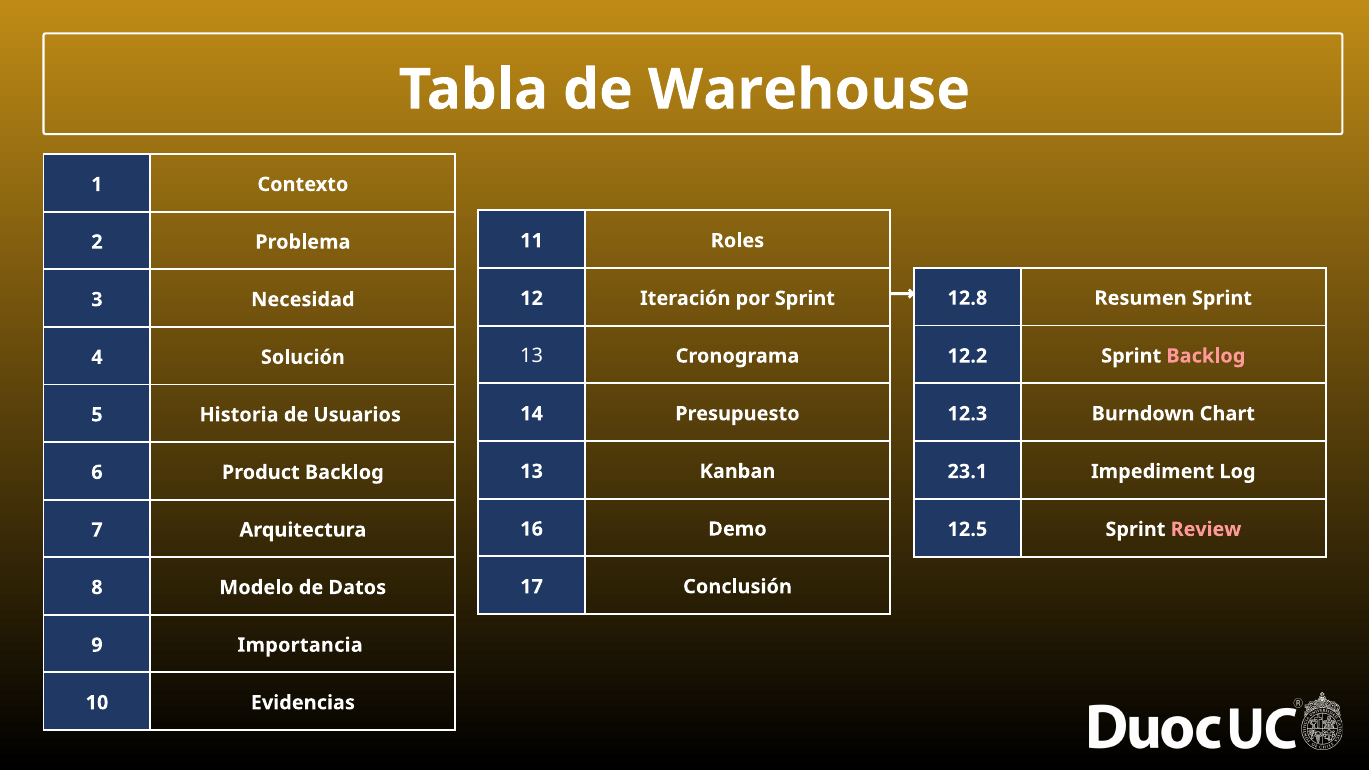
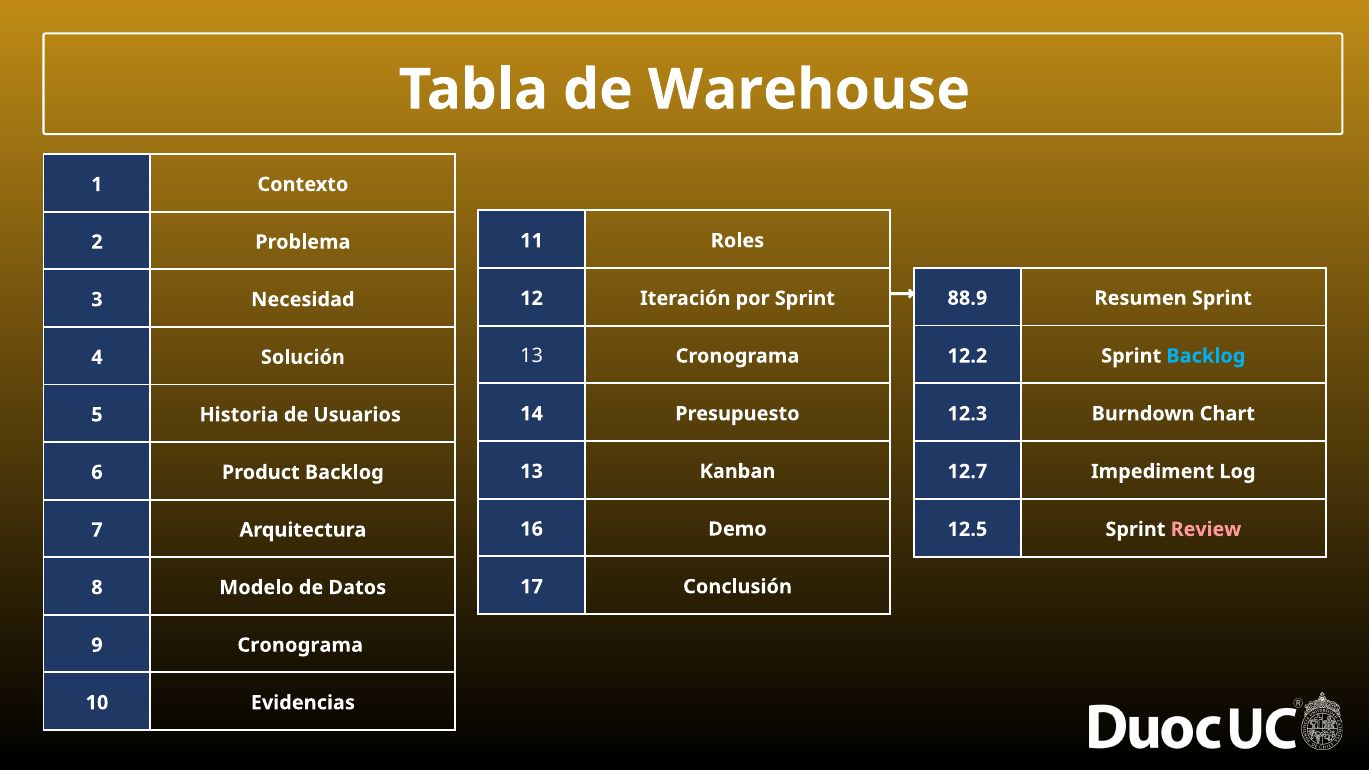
12.8: 12.8 -> 88.9 (967, 298)
Backlog colour: pink -> light blue (1206, 356)
23.1: 23.1 -> 12.7 (967, 472)
9 Importancia: Importancia -> Cronograma (300, 645)
